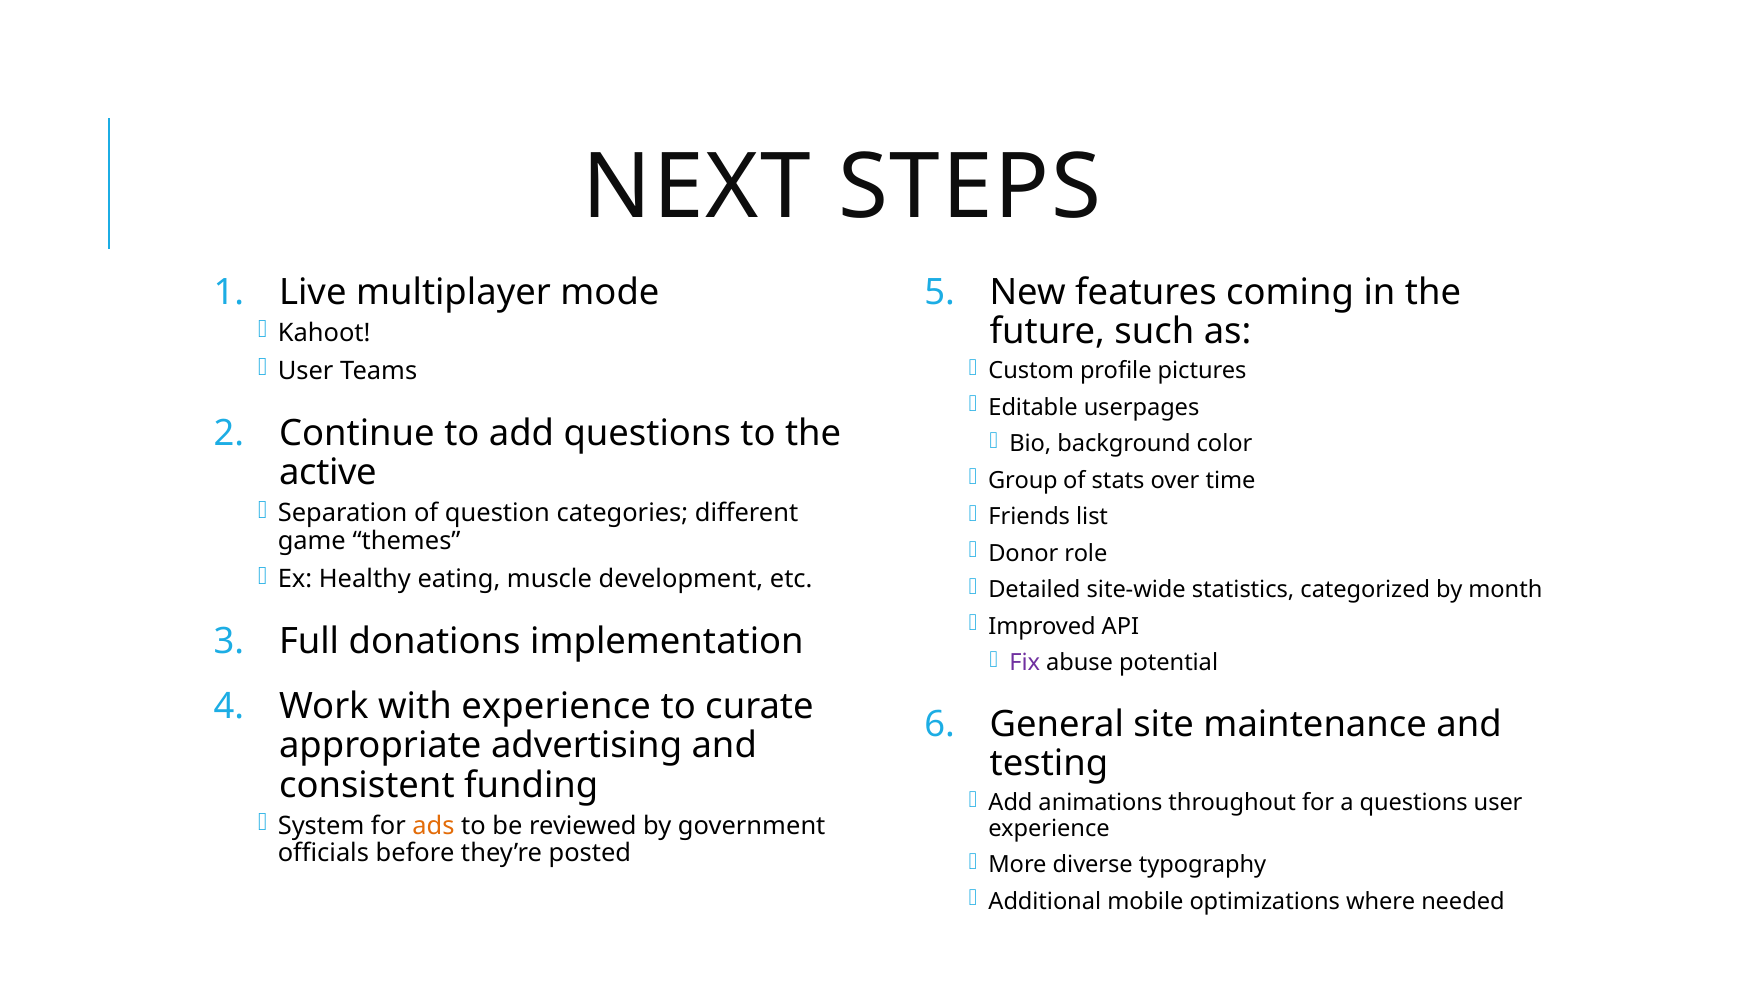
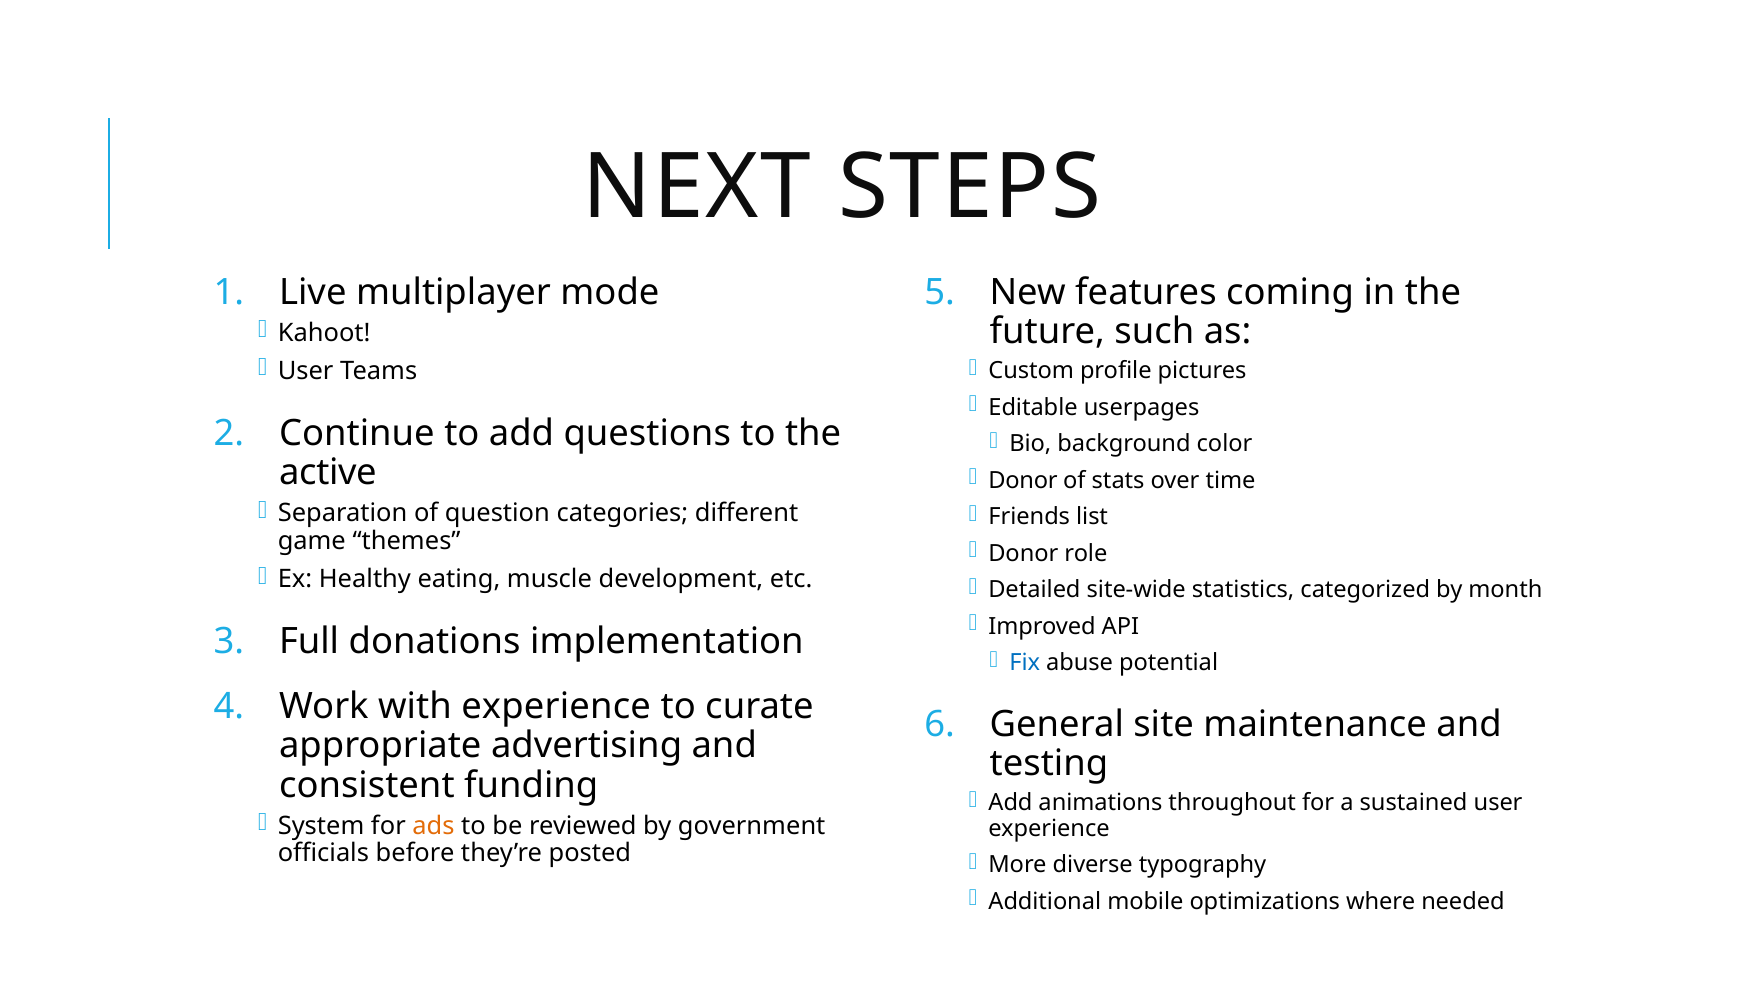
Group: Group -> Donor (1023, 481)
Fix colour: purple -> blue (1025, 663)
a questions: questions -> sustained (1414, 804)
